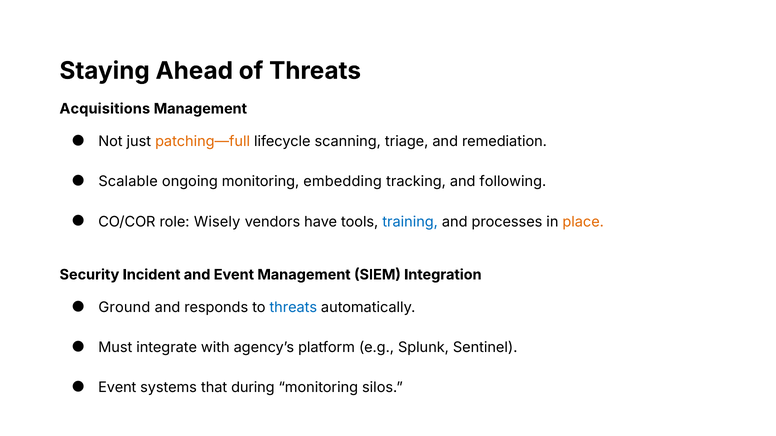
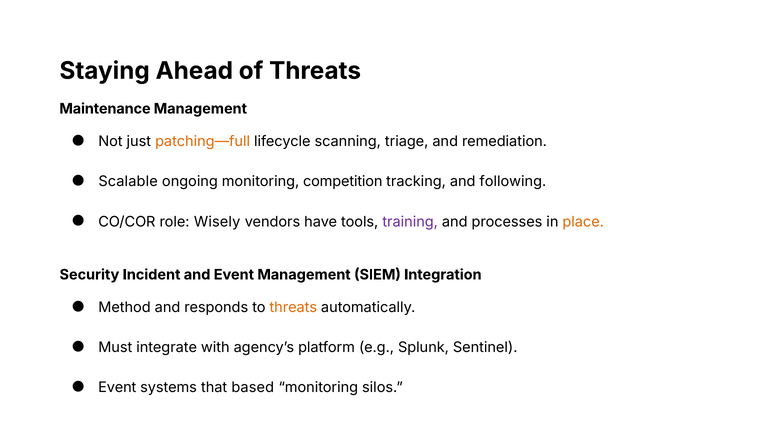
Acquisitions: Acquisitions -> Maintenance (105, 109)
embedding: embedding -> competition (343, 182)
training colour: blue -> purple (410, 222)
Ground: Ground -> Method (124, 308)
threats colour: blue -> orange (293, 308)
during: during -> based (253, 388)
